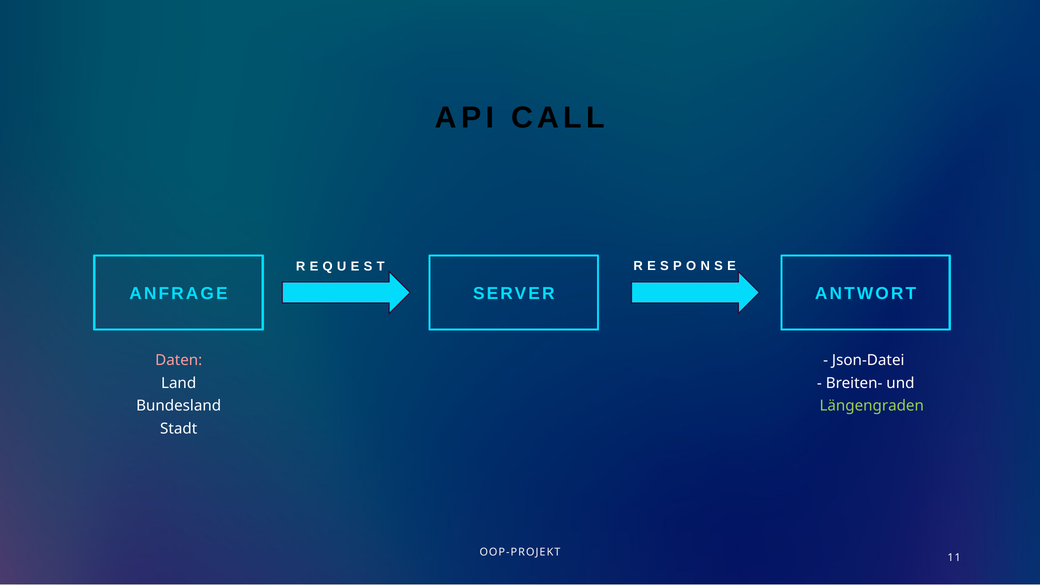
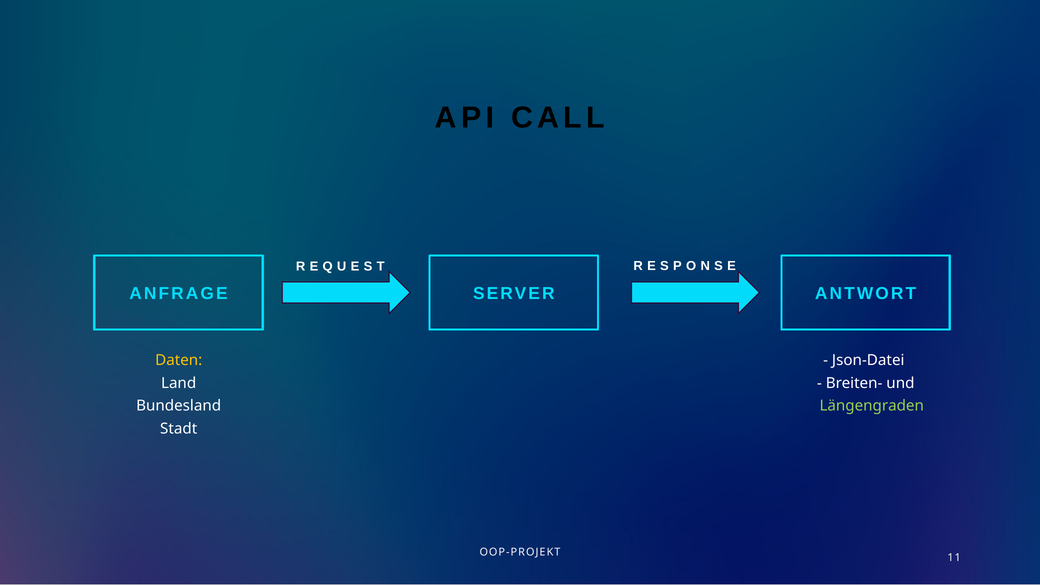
Daten colour: pink -> yellow (179, 360)
